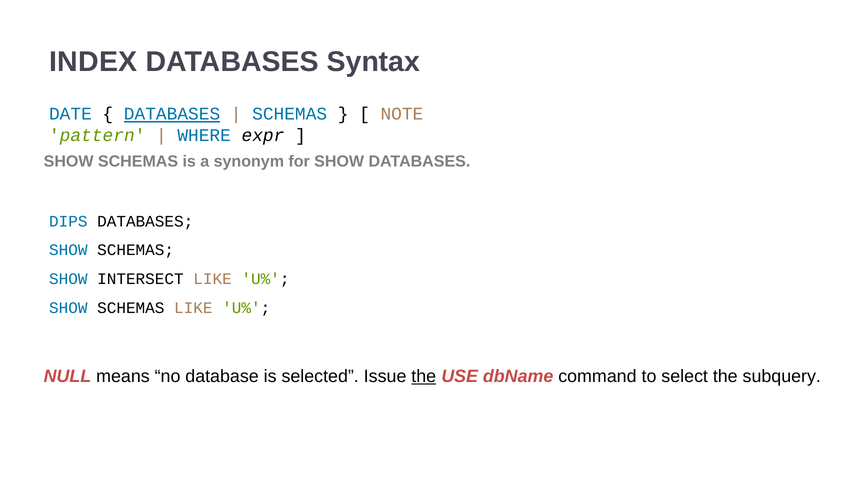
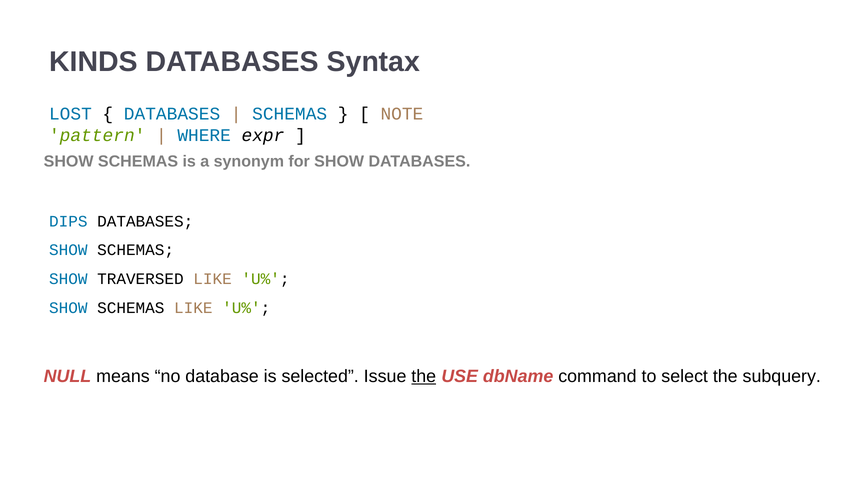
INDEX: INDEX -> KINDS (93, 62)
DATE: DATE -> LOST (70, 114)
DATABASES underline: present -> none (172, 114)
INTERSECT: INTERSECT -> TRAVERSED (140, 279)
